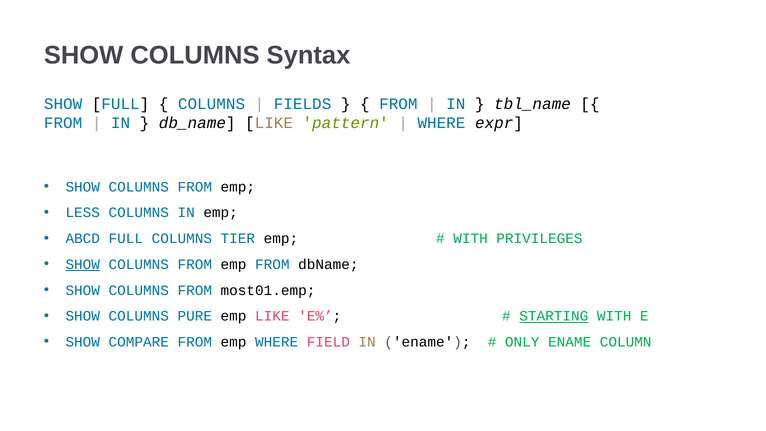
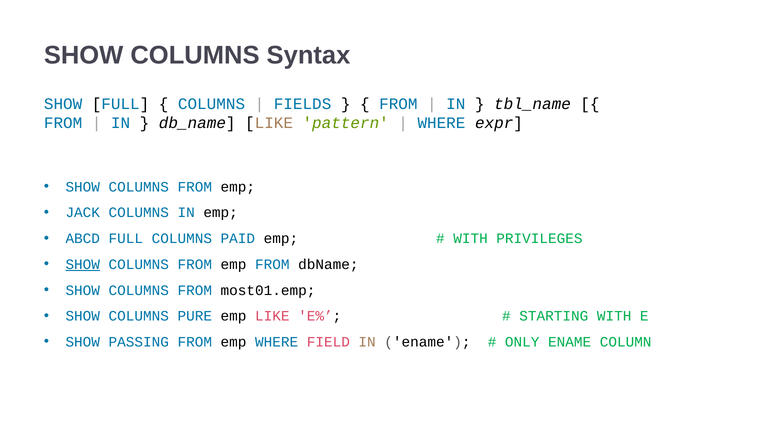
LESS: LESS -> JACK (83, 213)
TIER: TIER -> PAID (238, 239)
STARTING underline: present -> none (554, 316)
COMPARE: COMPARE -> PASSING (139, 342)
